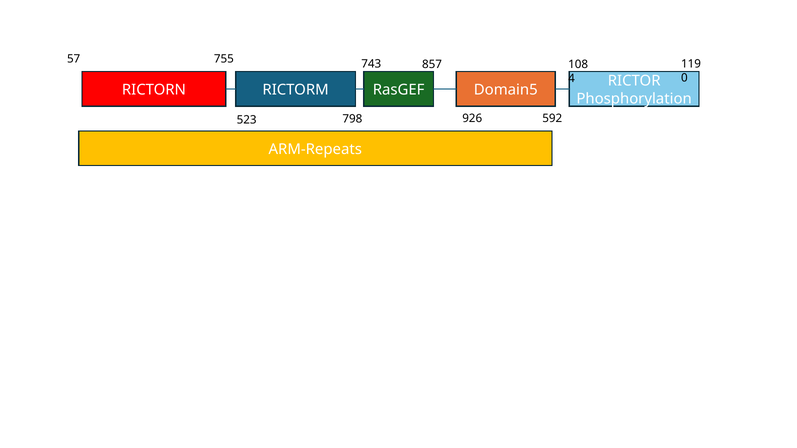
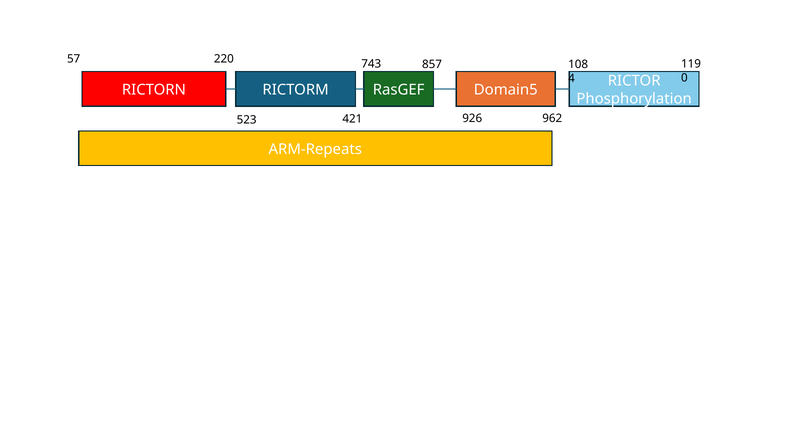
755: 755 -> 220 (224, 59)
592: 592 -> 962 (552, 118)
798: 798 -> 421 (352, 119)
